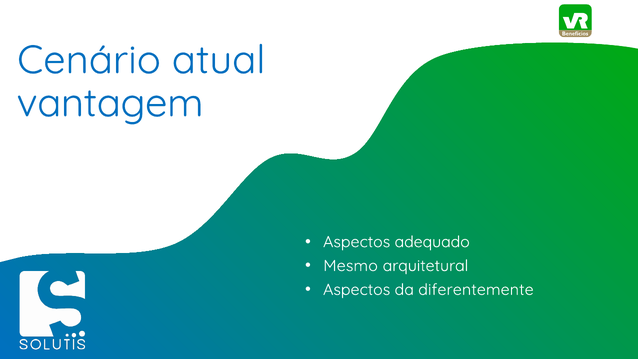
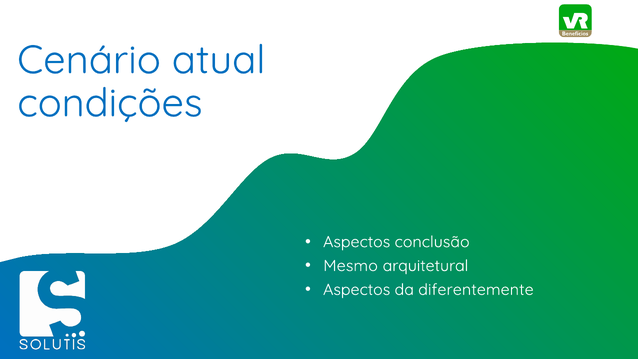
vantagem: vantagem -> condições (110, 103)
adequado: adequado -> conclusão (432, 242)
